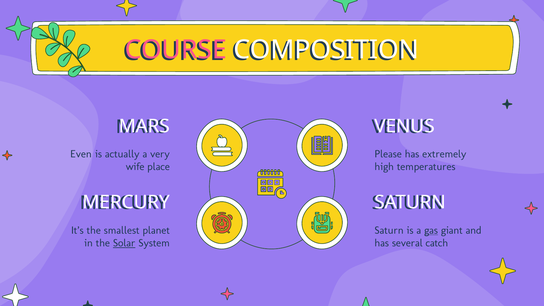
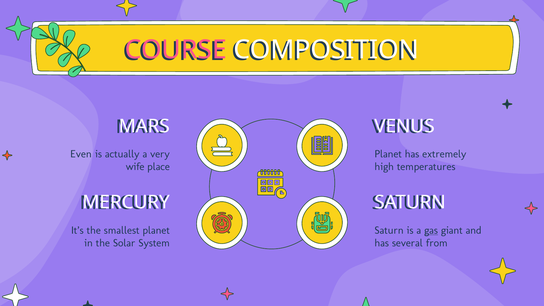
Please: Please -> Planet (388, 154)
Solar underline: present -> none (124, 243)
catch: catch -> from (437, 243)
